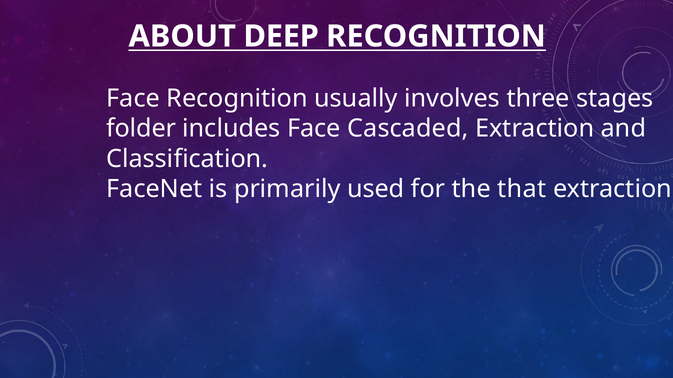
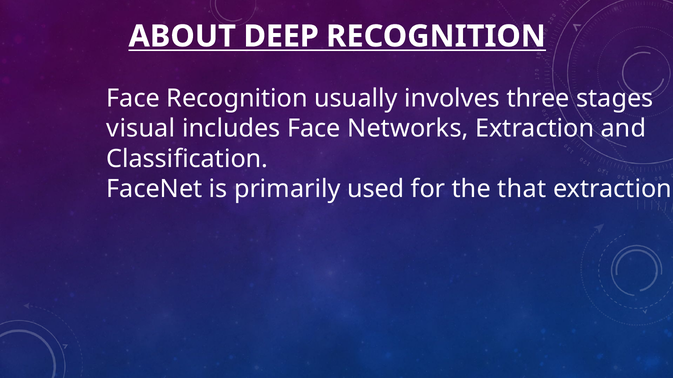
folder: folder -> visual (141, 129)
Cascaded: Cascaded -> Networks (408, 129)
